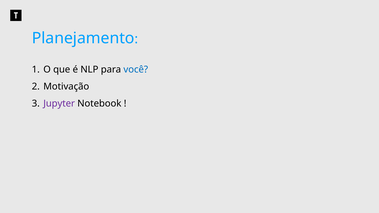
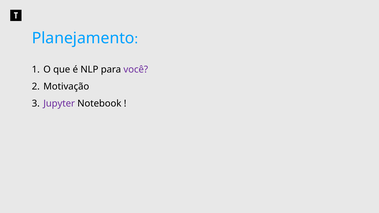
você colour: blue -> purple (136, 70)
